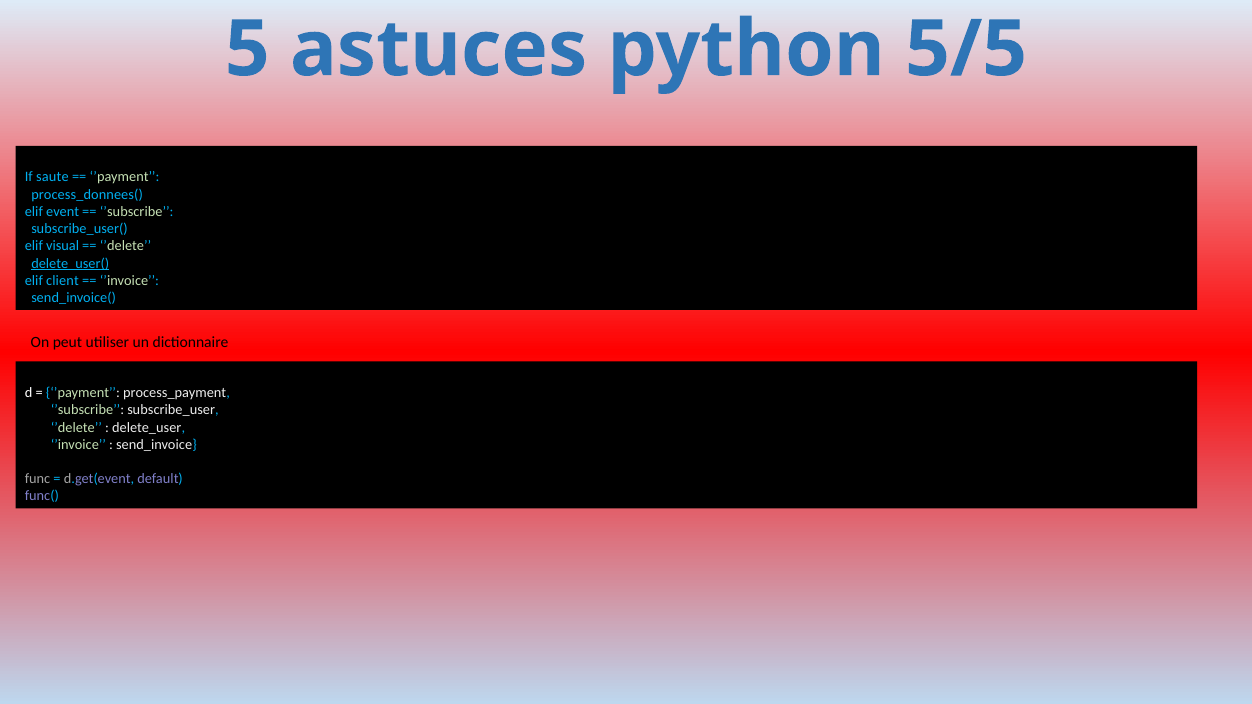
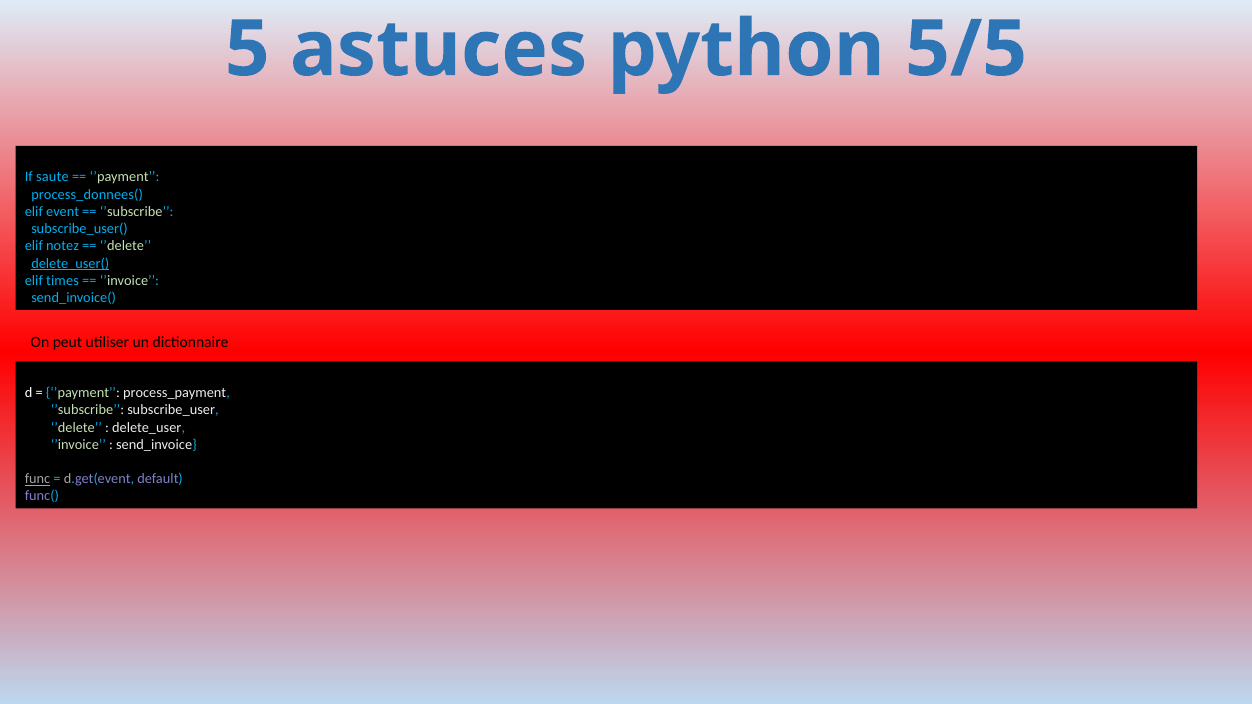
visual: visual -> notez (63, 246)
client: client -> times (63, 281)
func underline: none -> present (38, 479)
